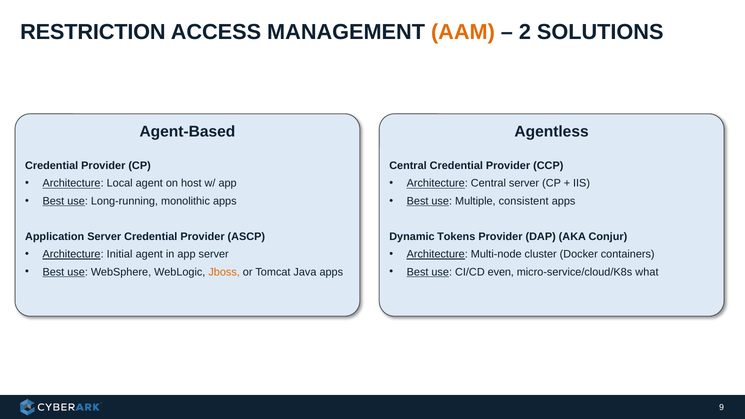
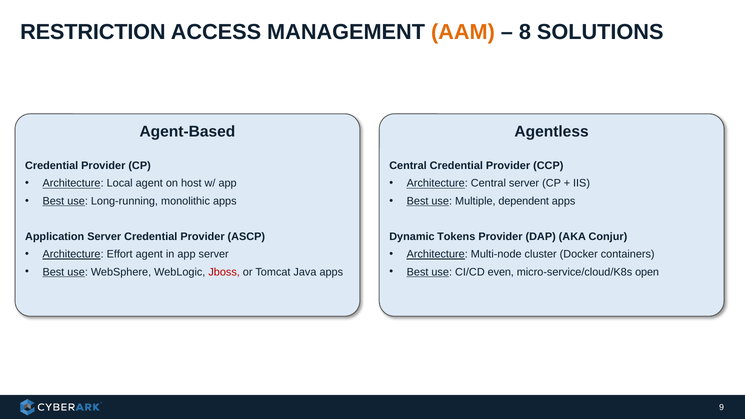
2: 2 -> 8 (525, 32)
consistent: consistent -> dependent (524, 201)
Initial: Initial -> Effort (120, 254)
Jboss colour: orange -> red (224, 272)
what: what -> open (647, 272)
